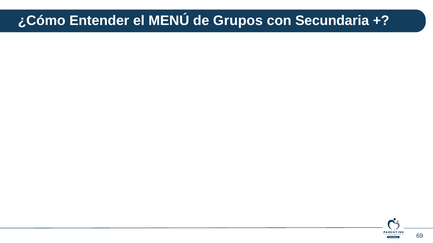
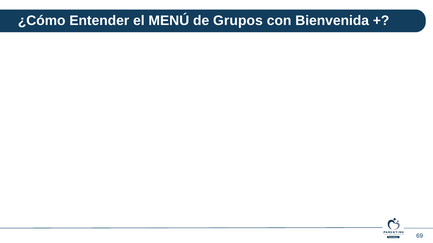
Secundaria: Secundaria -> Bienvenida (332, 21)
